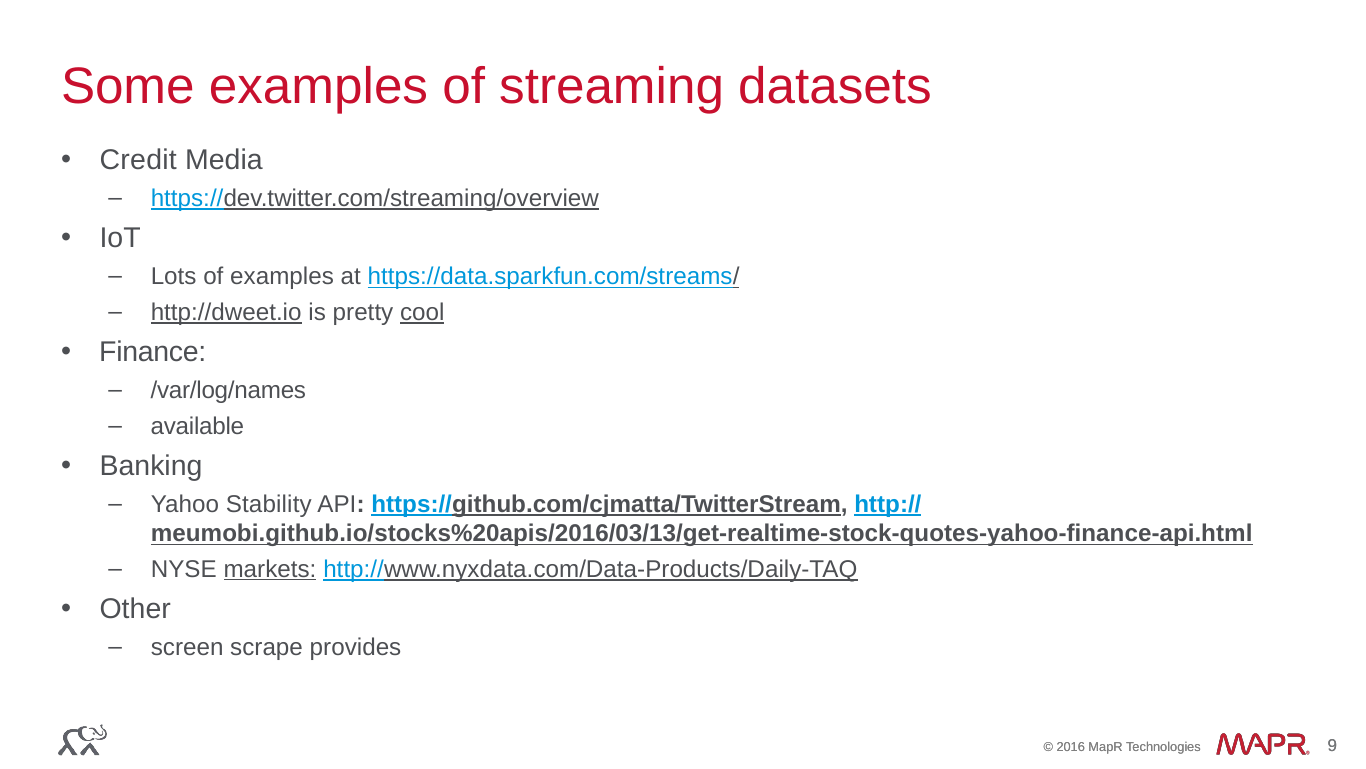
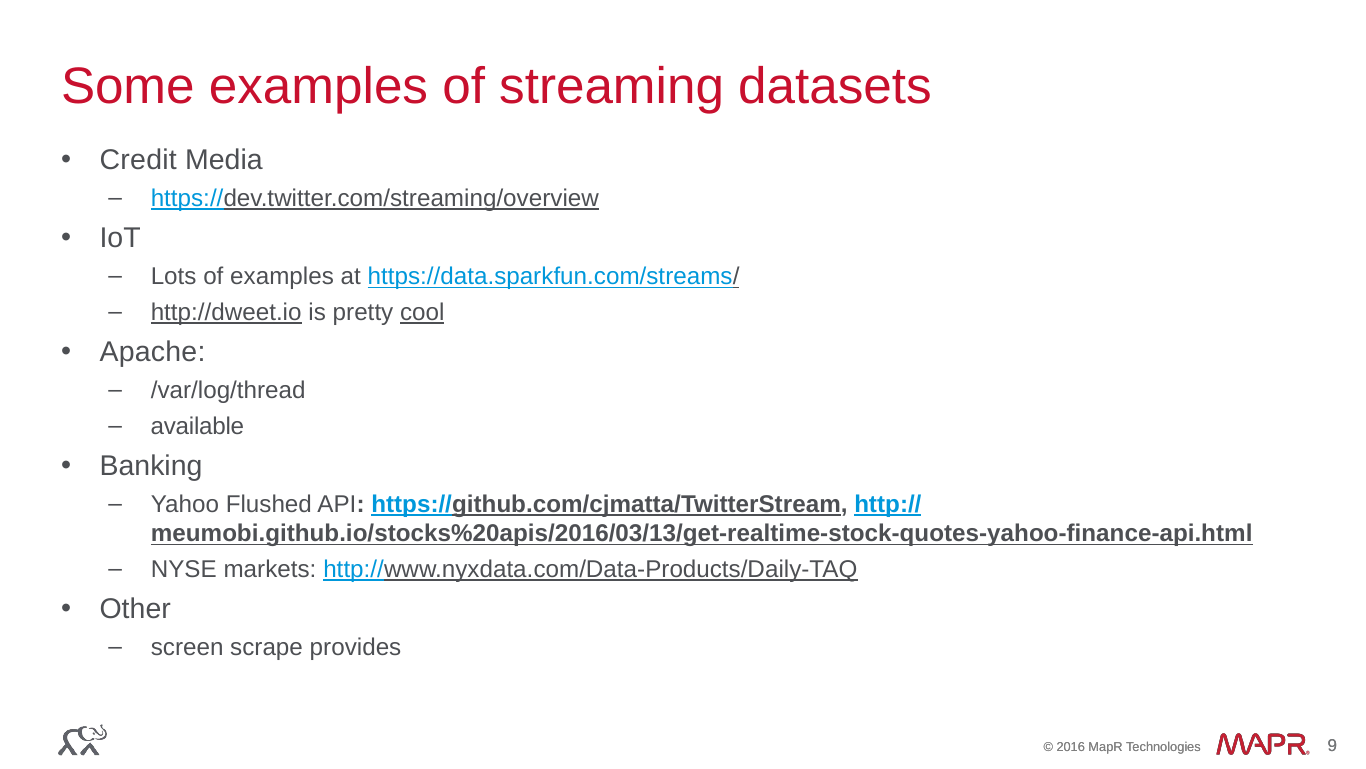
Finance: Finance -> Apache (153, 352)
/var/log/names: /var/log/names -> /var/log/thread (228, 390)
Stability: Stability -> Flushed (269, 504)
markets underline: present -> none (270, 569)
